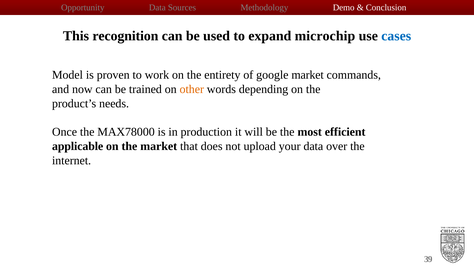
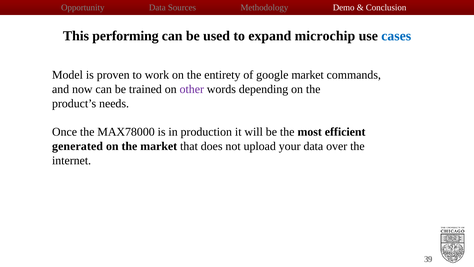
recognition: recognition -> performing (125, 36)
other colour: orange -> purple (192, 89)
applicable: applicable -> generated (78, 146)
